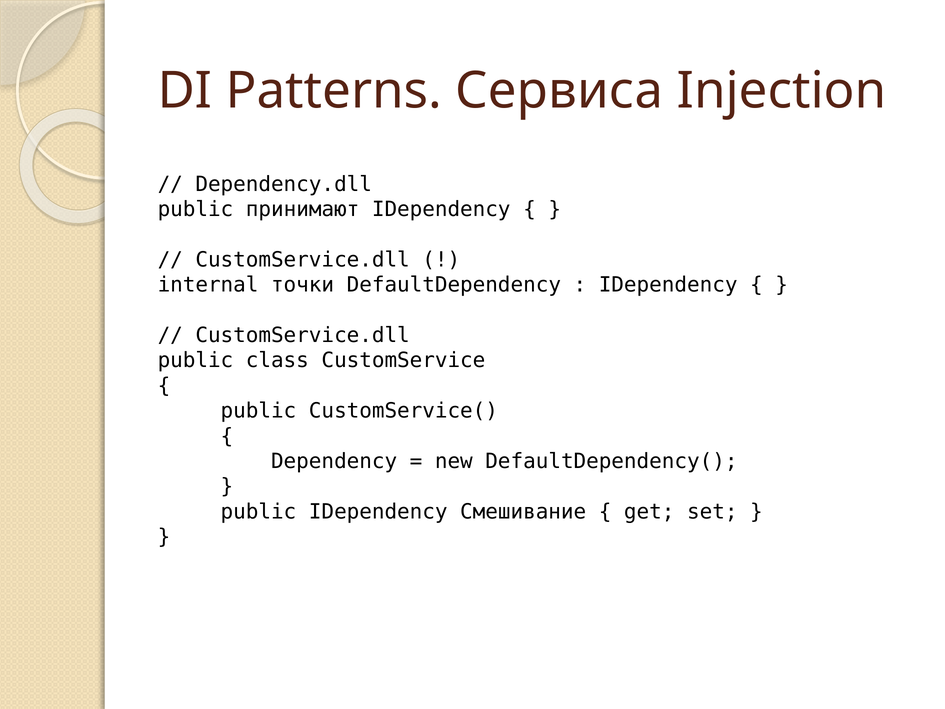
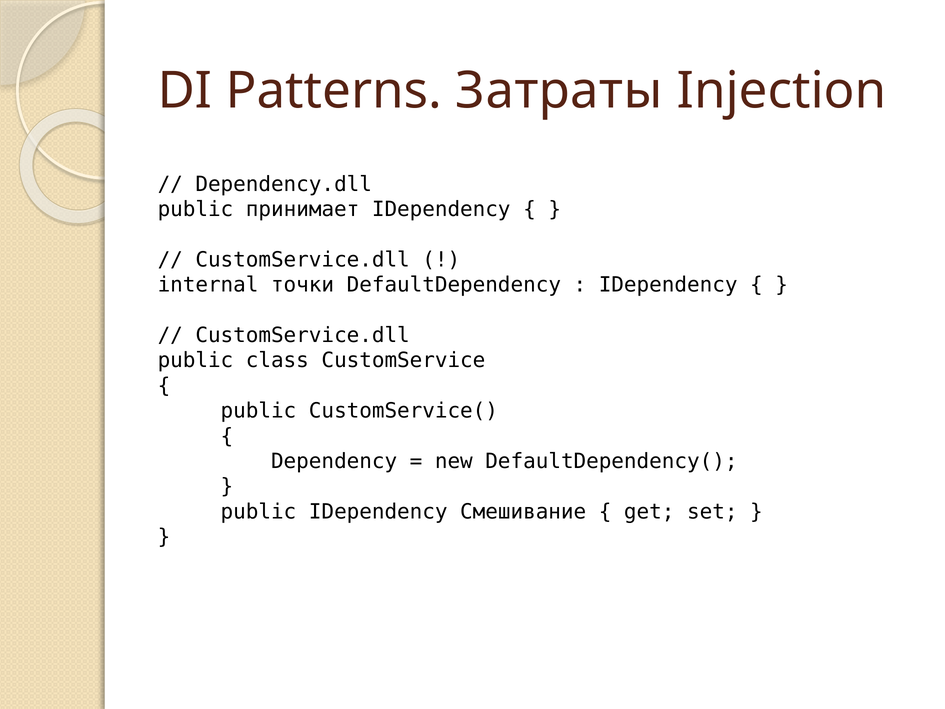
Сервиса: Сервиса -> Затраты (559, 91)
принимают: принимают -> принимает (303, 209)
